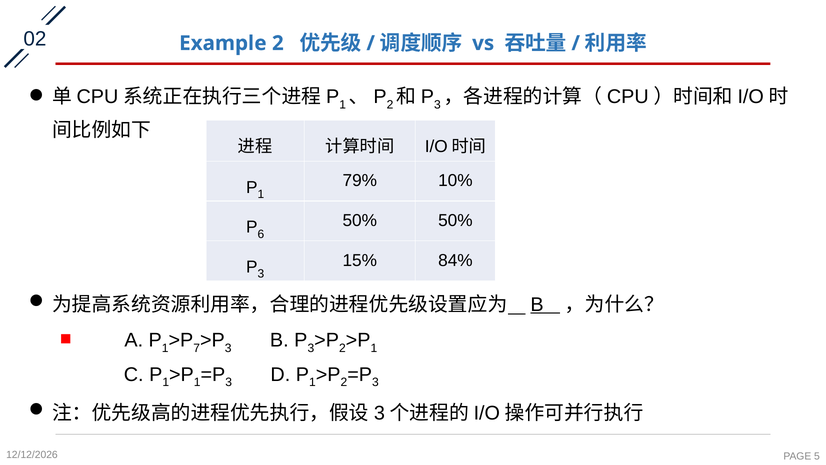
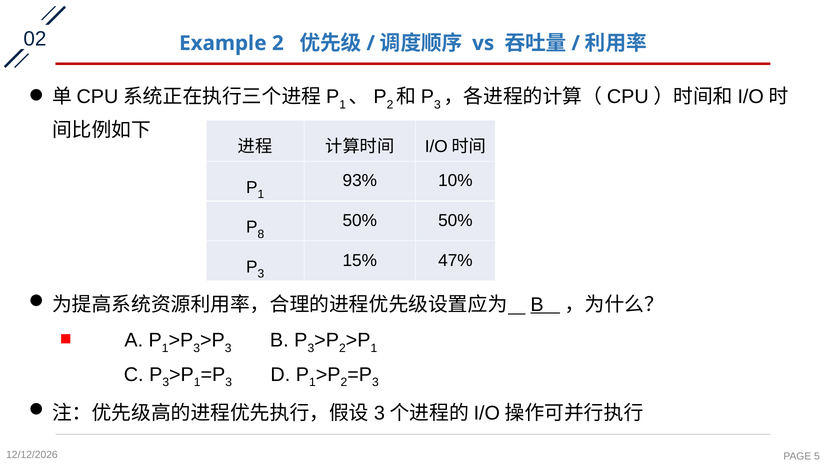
79%: 79% -> 93% (360, 181)
6: 6 -> 8 (261, 234)
84%: 84% -> 47% (455, 260)
7: 7 -> 3 (197, 348)
1: 1 -> 3 (166, 382)
